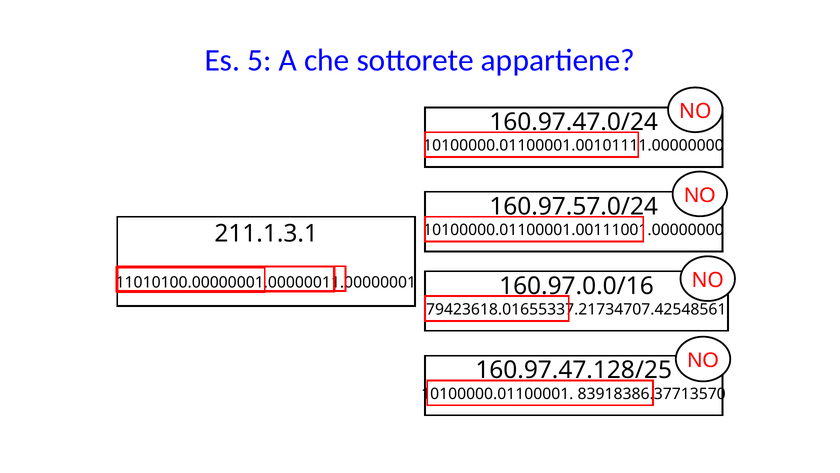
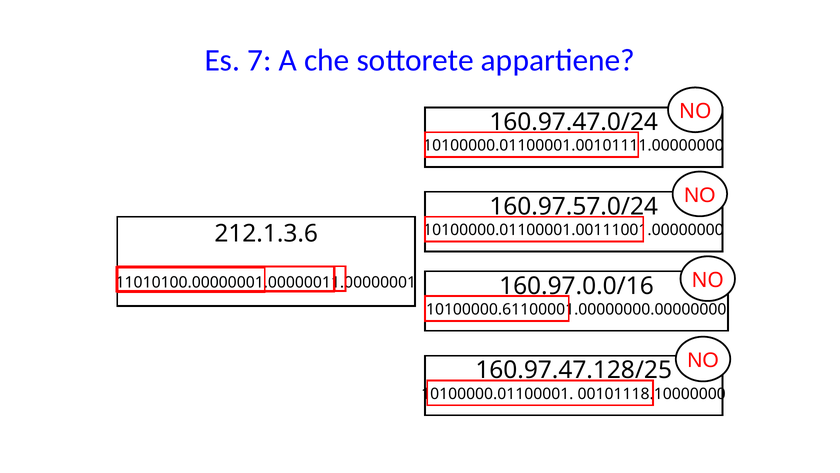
5: 5 -> 7 (259, 60)
211.1.3.1: 211.1.3.1 -> 212.1.3.6 (266, 233)
79423618.01655337.21734707.42548561: 79423618.01655337.21734707.42548561 -> 10100000.61100001.00000000.00000000 (576, 309)
83918386.37713570: 83918386.37713570 -> 00101118.10000000 (652, 394)
